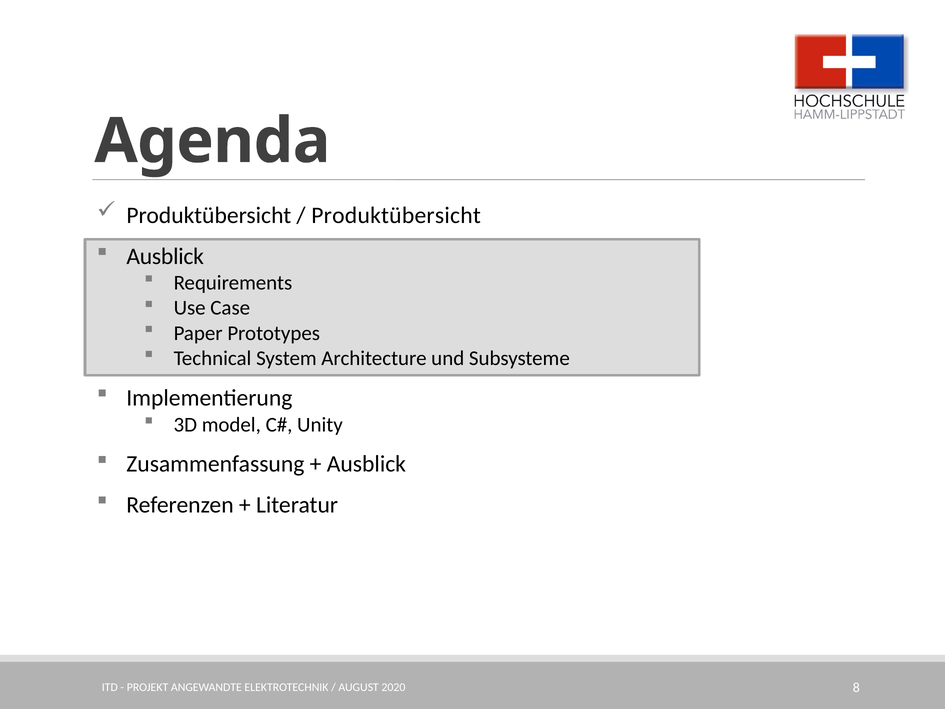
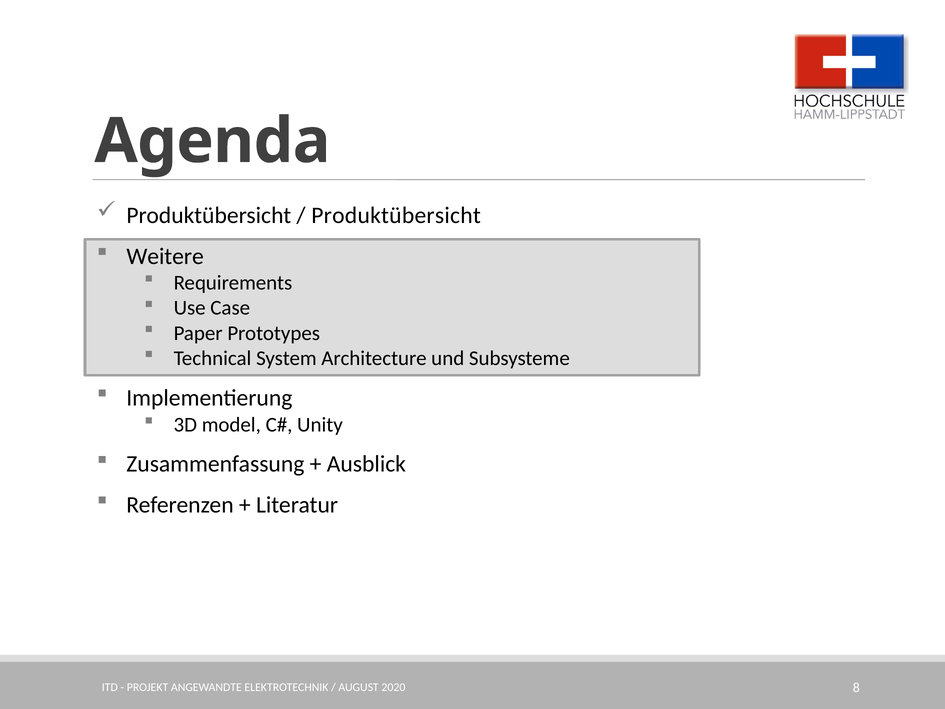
Ausblick: Ausblick -> Weitere (165, 256)
